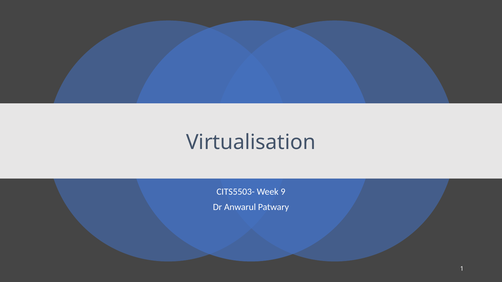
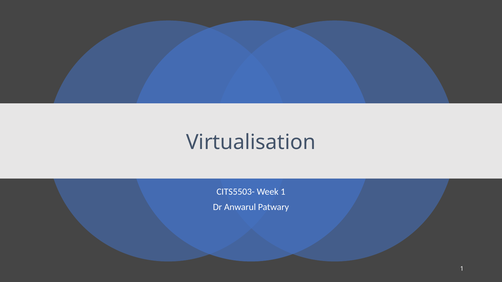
Week 9: 9 -> 1 (283, 192)
